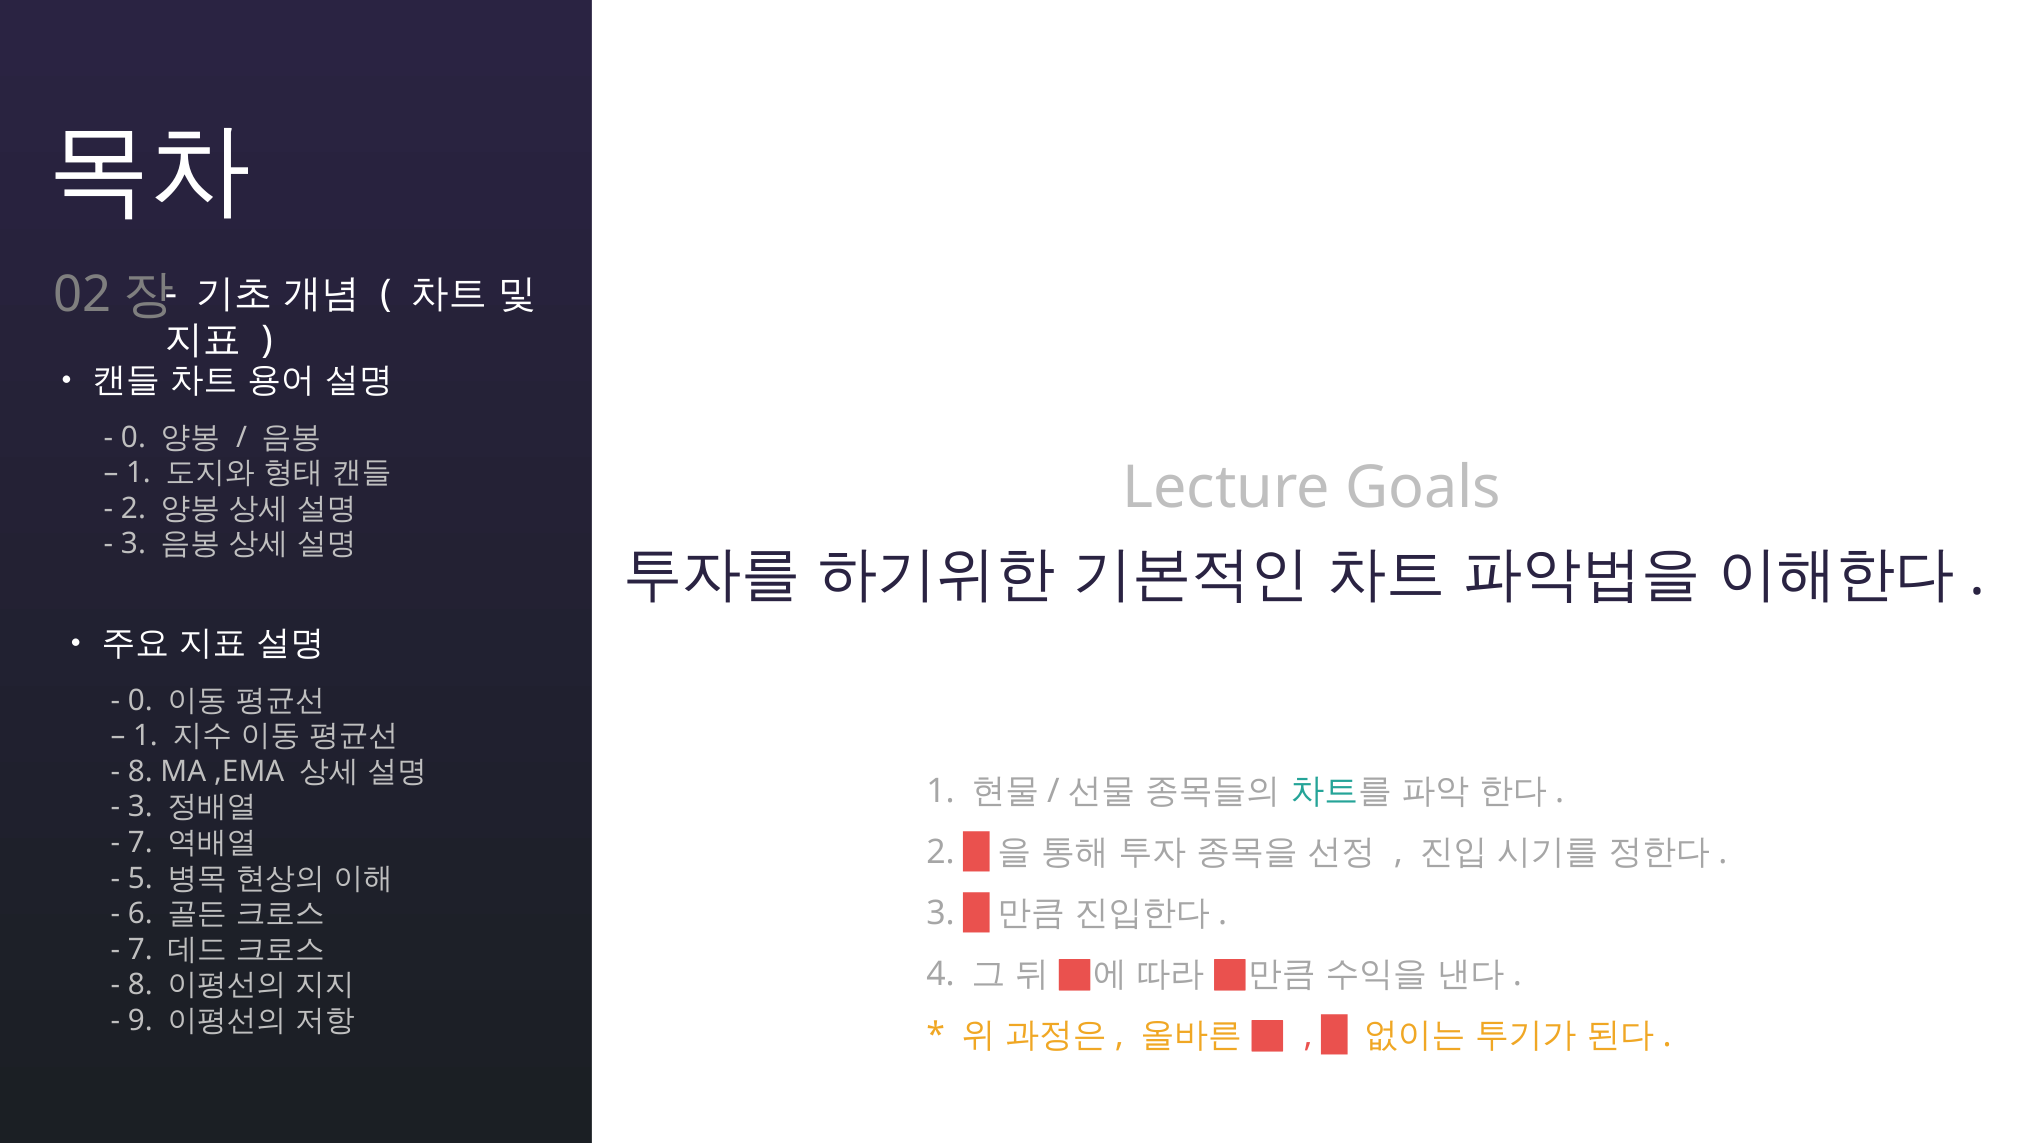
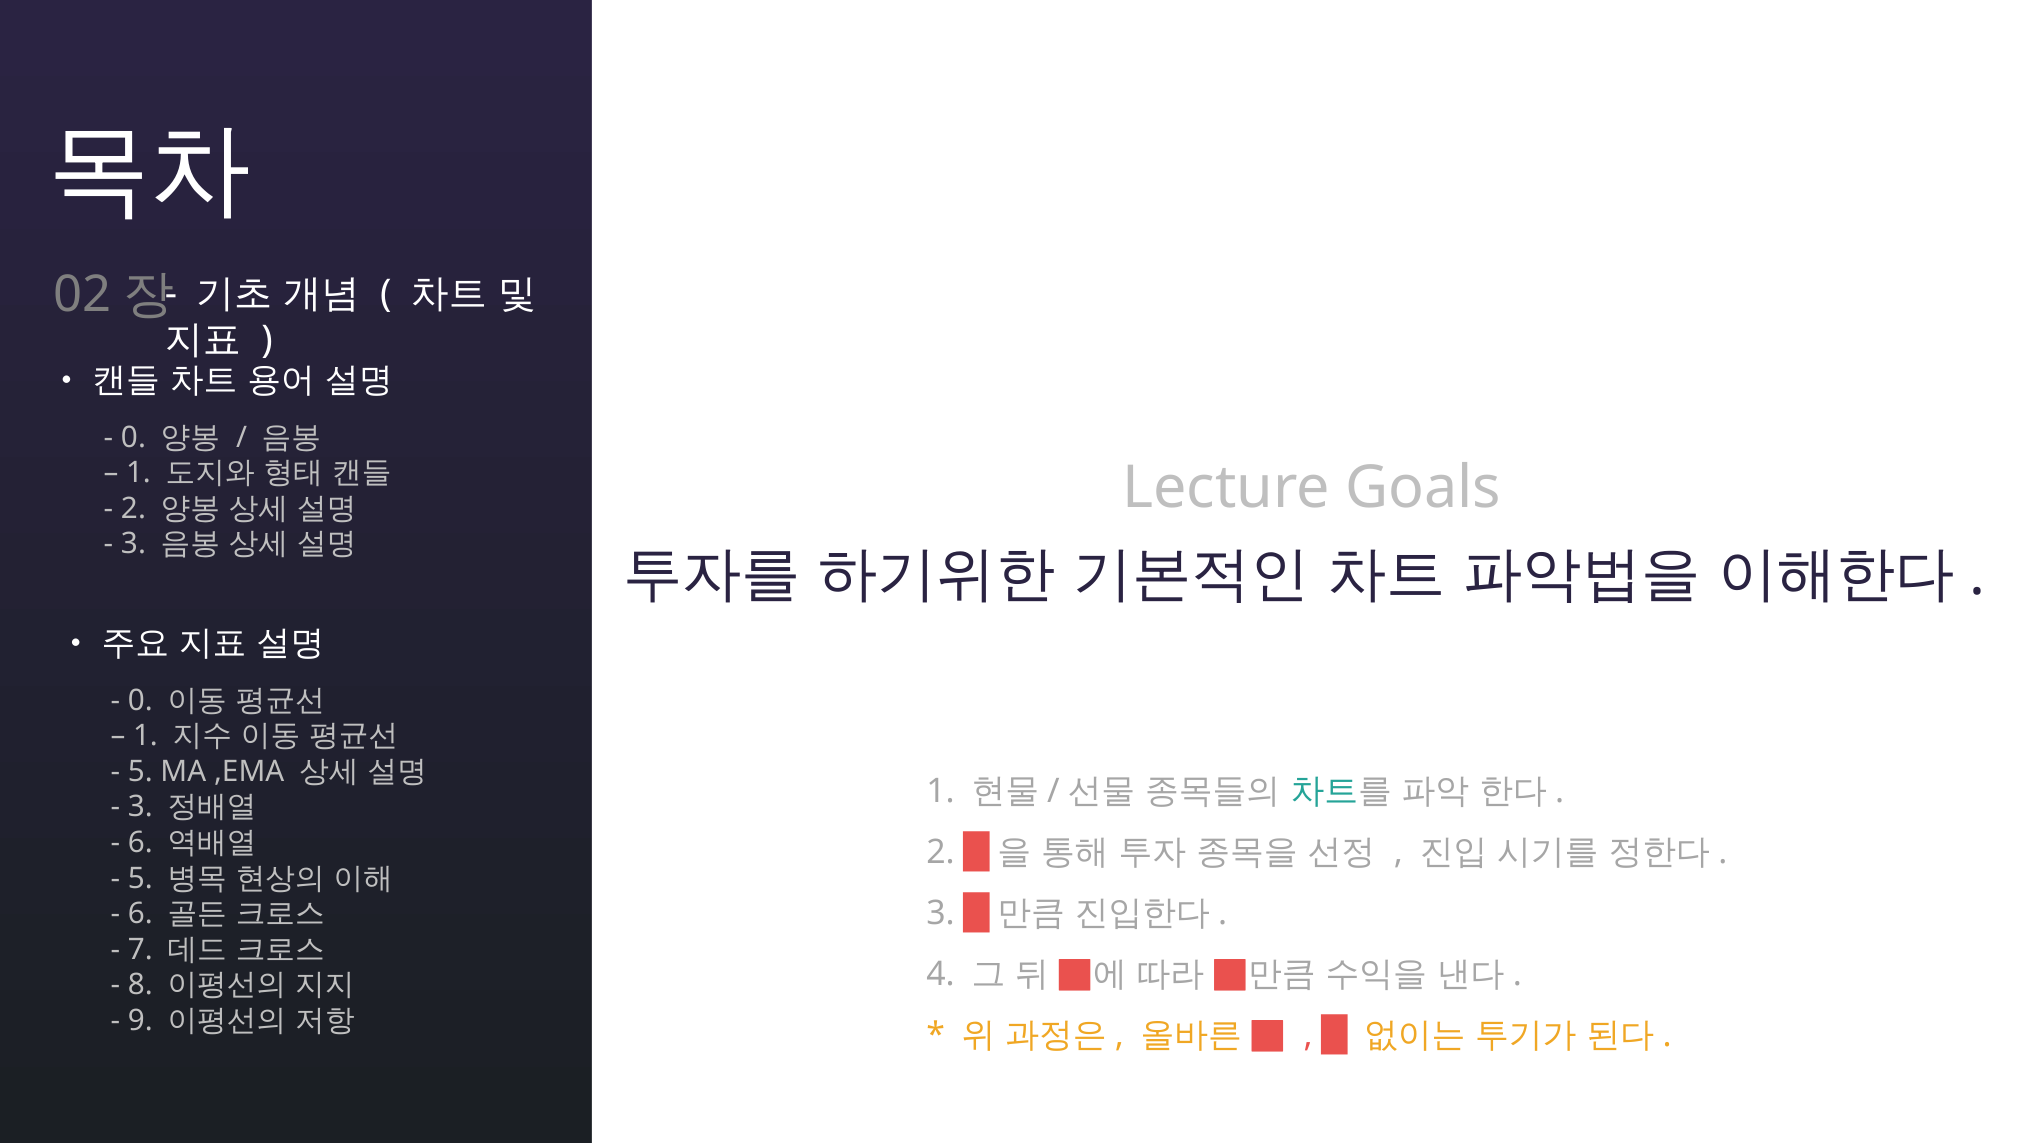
8: 8 -> 5 (140, 771)
7: 7 -> 6 (140, 843)
